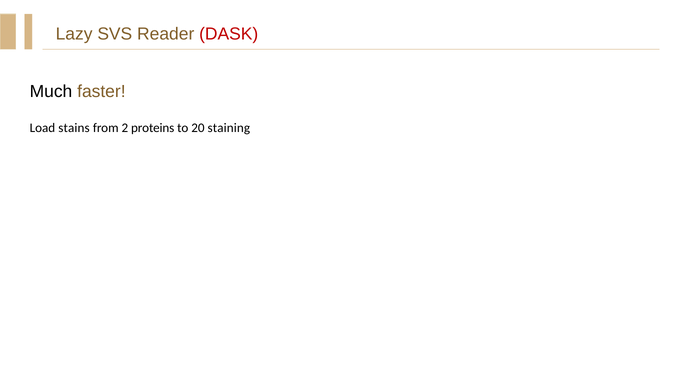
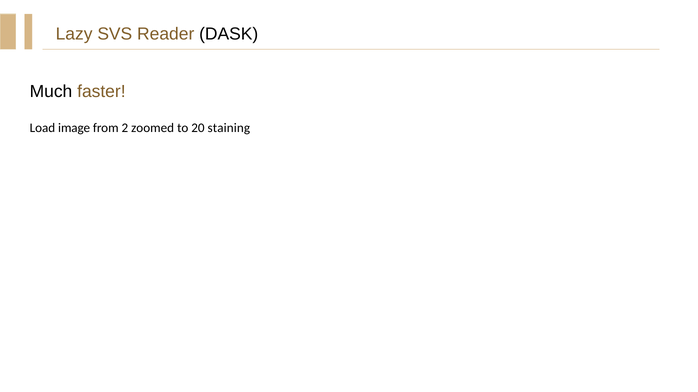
DASK colour: red -> black (229, 34)
stains: stains -> image (74, 128)
proteins: proteins -> zoomed (153, 128)
